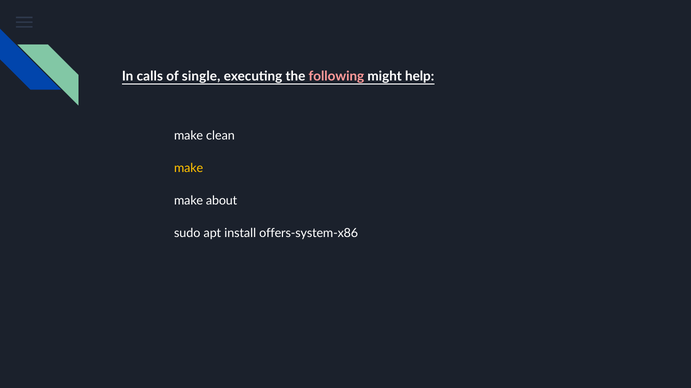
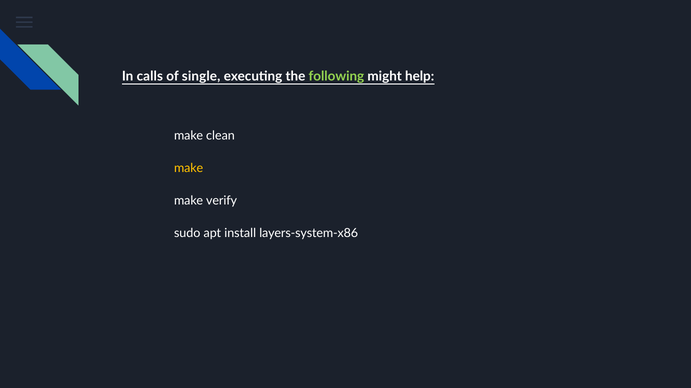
following colour: pink -> light green (336, 76)
about: about -> verify (222, 201)
offers-system-x86: offers-system-x86 -> layers-system-x86 (309, 234)
